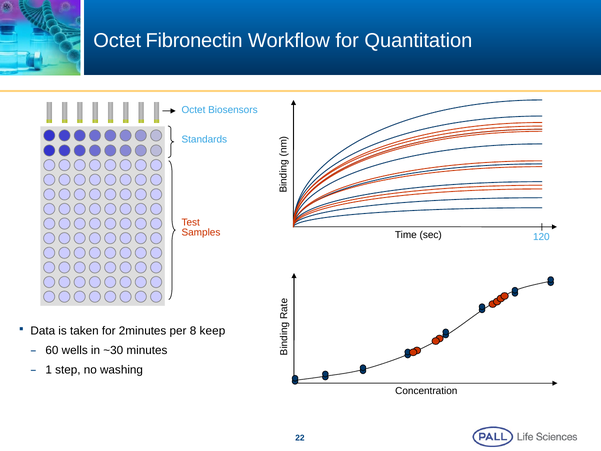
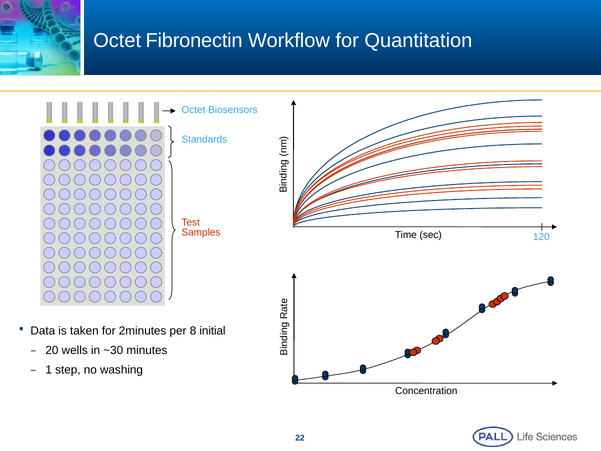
keep: keep -> initial (213, 331)
60: 60 -> 20 (52, 350)
